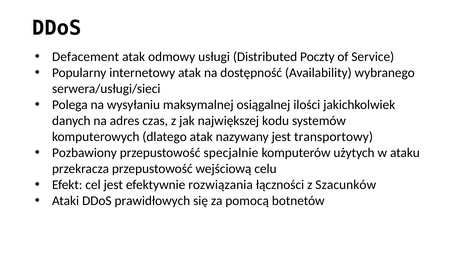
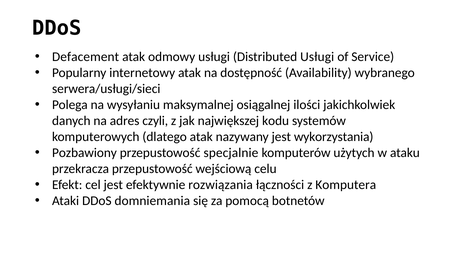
Distributed Poczty: Poczty -> Usługi (317, 57)
czas: czas -> czyli (155, 121)
transportowy: transportowy -> wykorzystania (334, 137)
Szacunków: Szacunków -> Komputera (346, 185)
prawidłowych: prawidłowych -> domniemania (152, 200)
